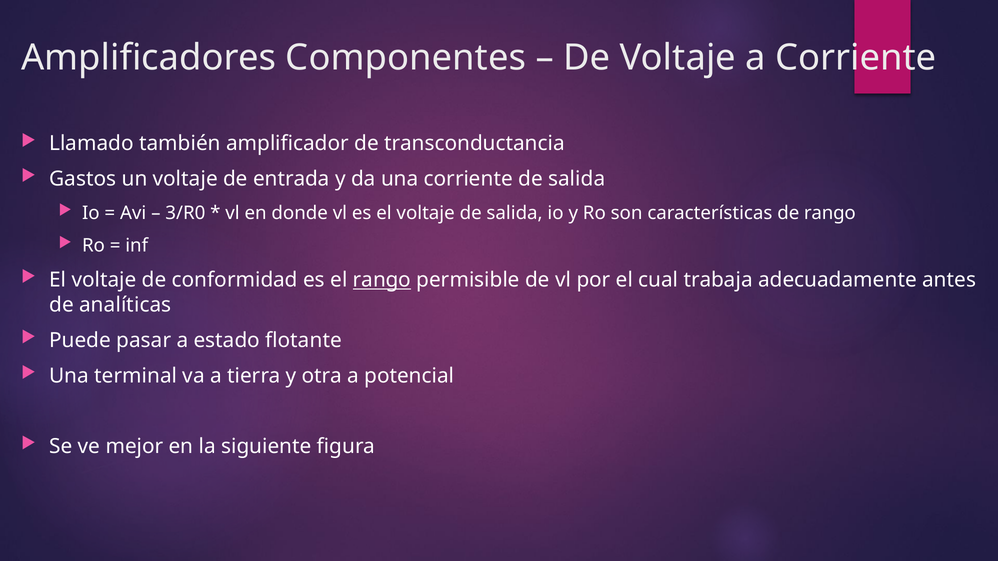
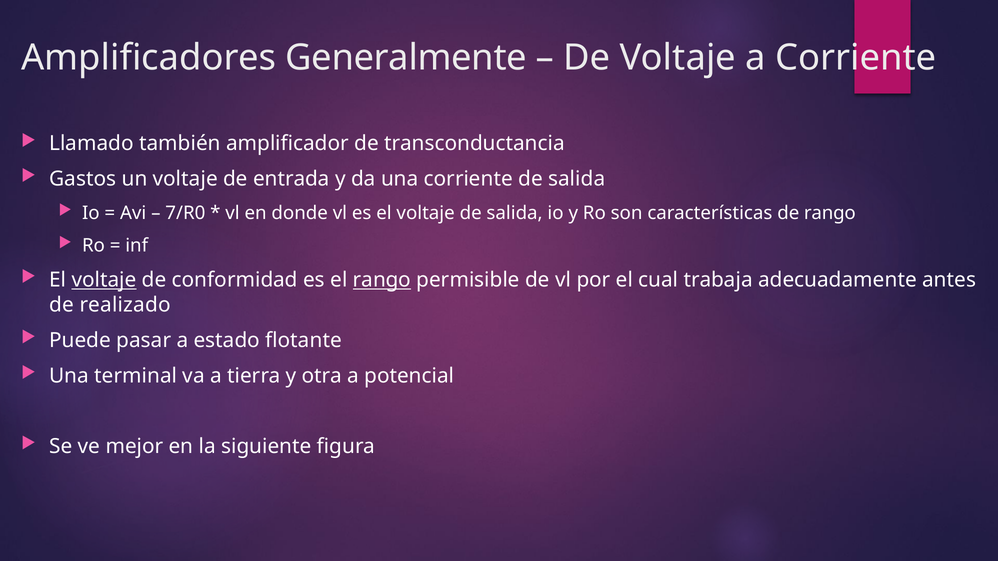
Componentes: Componentes -> Generalmente (406, 58)
3/R0: 3/R0 -> 7/R0 (185, 213)
voltaje underline: none -> present (104, 280)
analíticas: analíticas -> realizado (125, 305)
